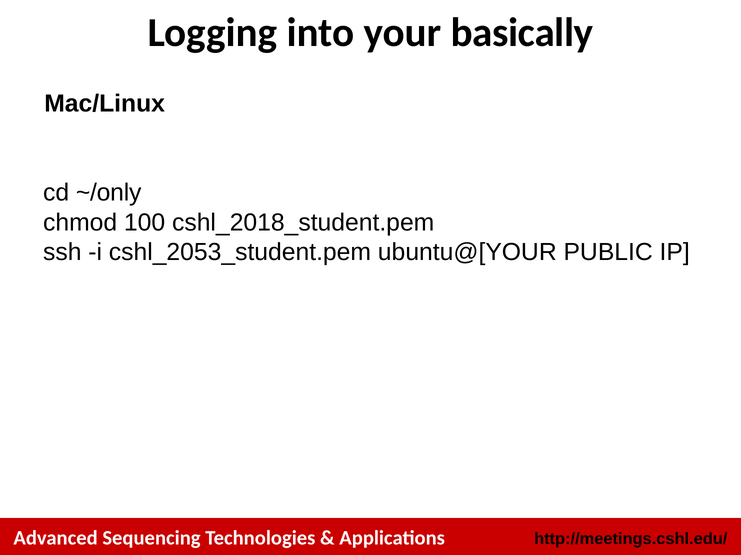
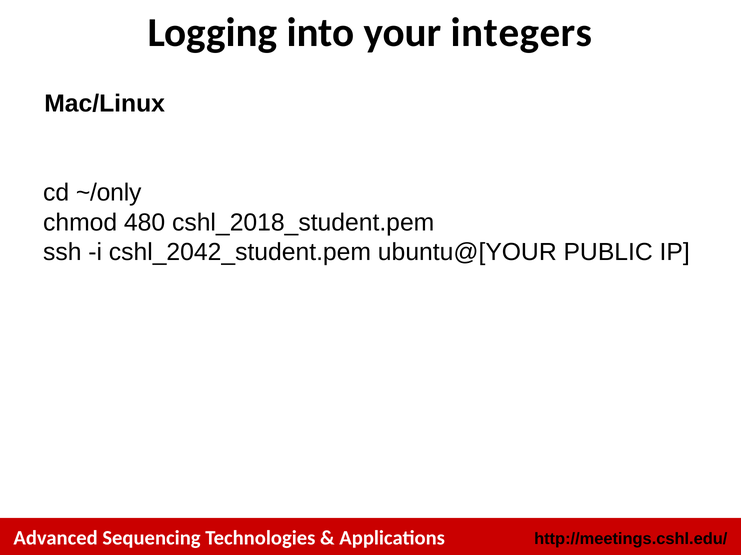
basically: basically -> integers (522, 33)
100: 100 -> 480 (145, 223)
cshl_2053_student.pem: cshl_2053_student.pem -> cshl_2042_student.pem (240, 252)
